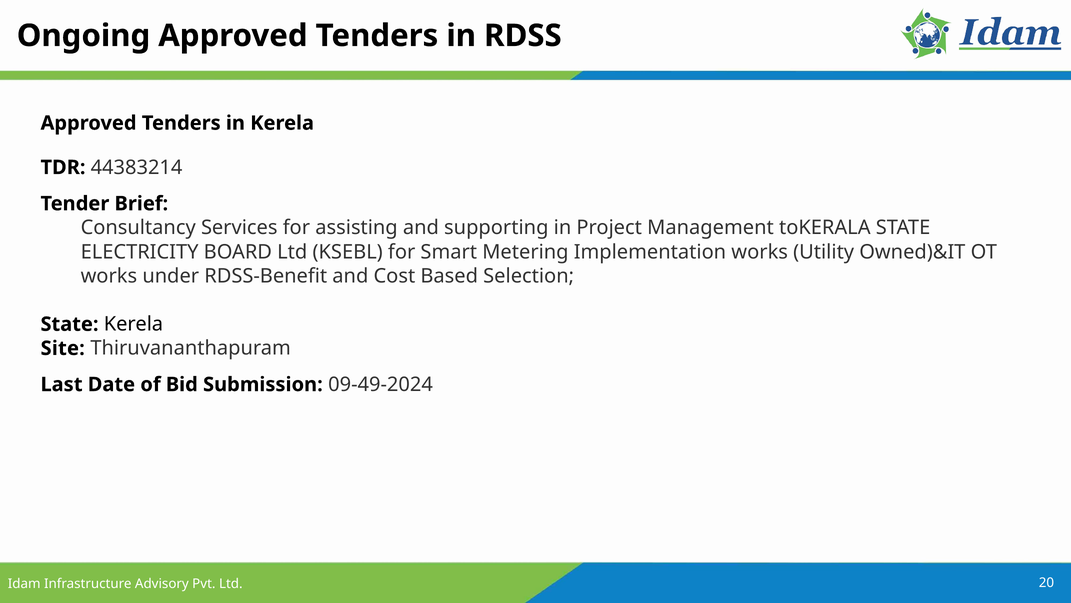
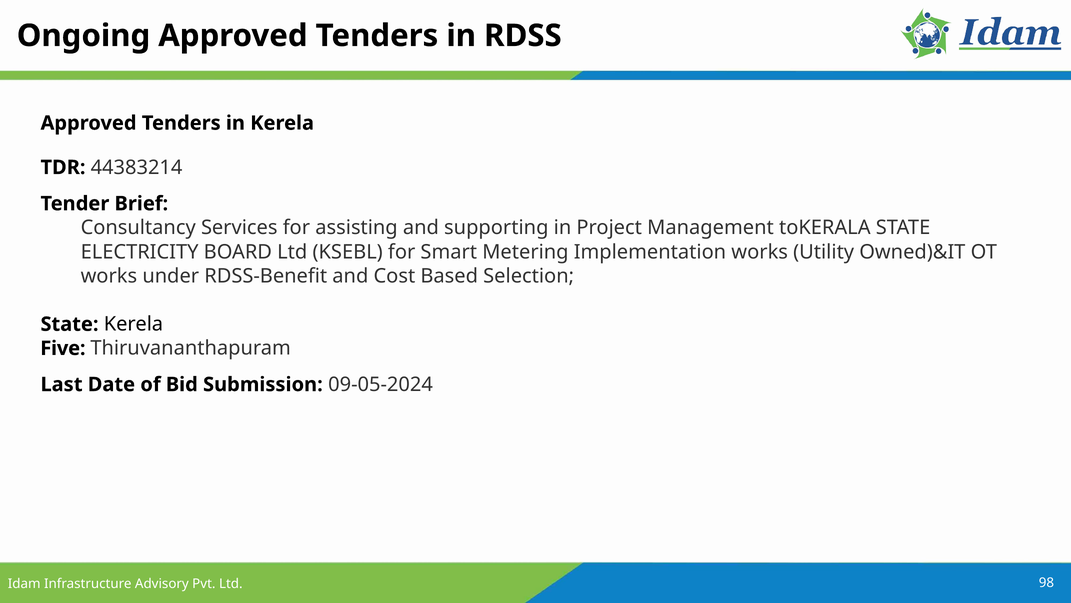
Site: Site -> Five (63, 348)
09-49-2024: 09-49-2024 -> 09-05-2024 (381, 384)
20: 20 -> 98 (1046, 582)
